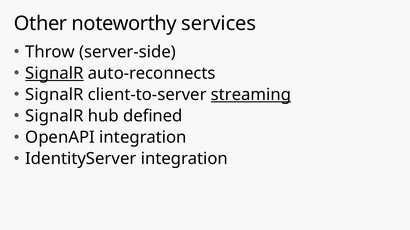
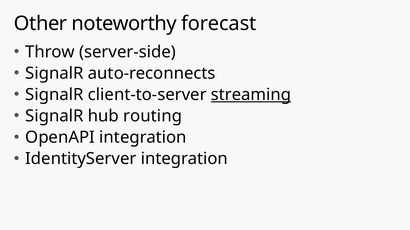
services: services -> forecast (219, 24)
SignalR underline: present -> none (54, 73)
defined: defined -> routing (153, 116)
